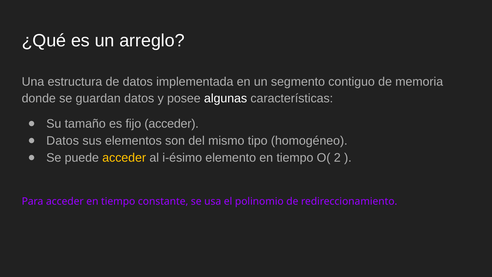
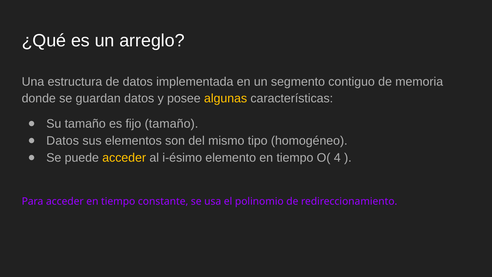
algunas colour: white -> yellow (226, 99)
fijo acceder: acceder -> tamaño (171, 124)
2: 2 -> 4 (337, 158)
